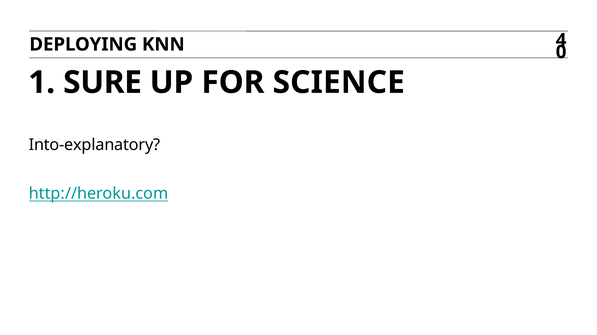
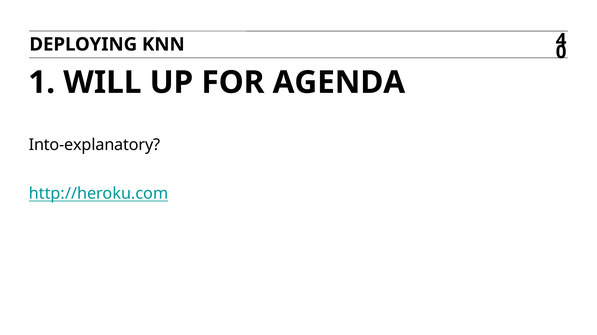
SURE: SURE -> WILL (102, 83)
SCIENCE: SCIENCE -> AGENDA (339, 83)
